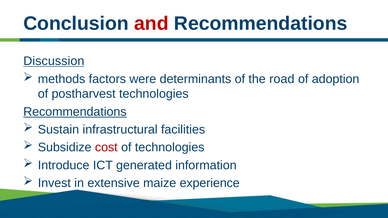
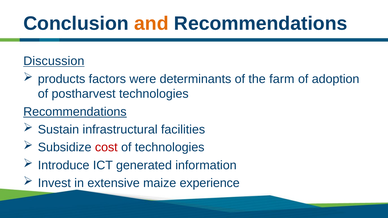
and colour: red -> orange (151, 24)
methods: methods -> products (62, 79)
road: road -> farm (282, 79)
